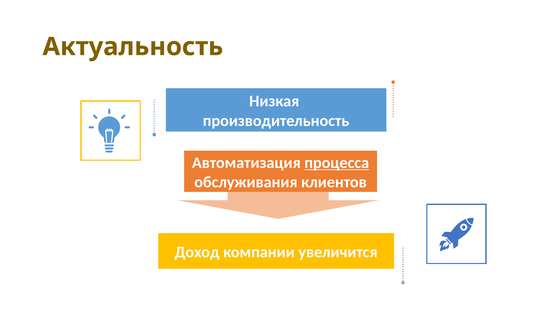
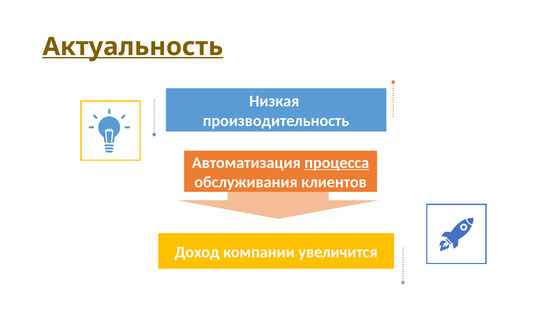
Актуальность underline: none -> present (133, 47)
